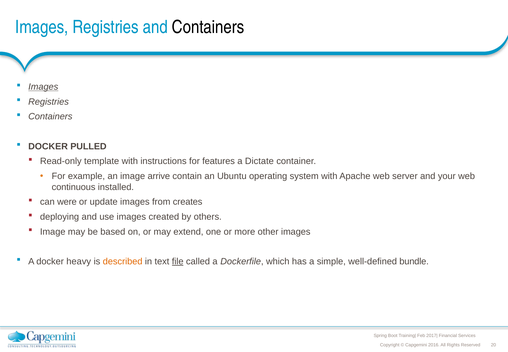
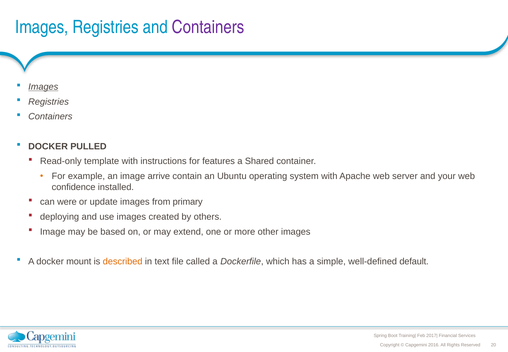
Containers colour: black -> purple (208, 27)
Dictate: Dictate -> Shared (259, 161)
continuous: continuous -> confidence (74, 187)
creates: creates -> primary (188, 202)
heavy: heavy -> mount (79, 261)
file underline: present -> none (178, 261)
bundle: bundle -> default (414, 261)
